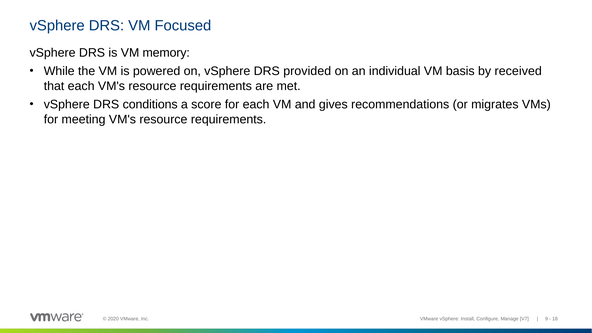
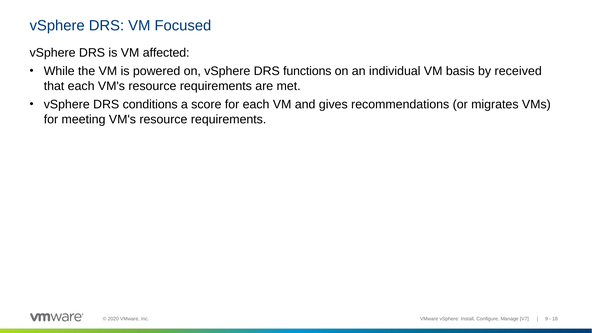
memory: memory -> affected (166, 53)
provided: provided -> functions (307, 71)
